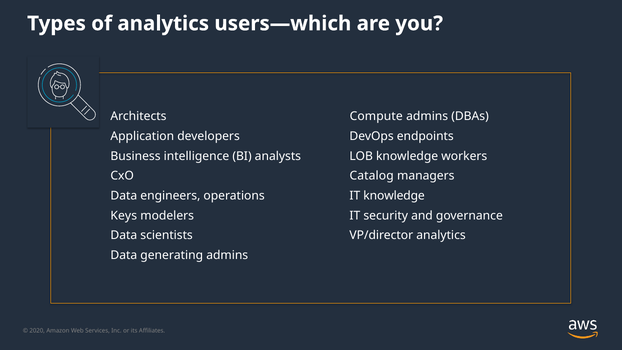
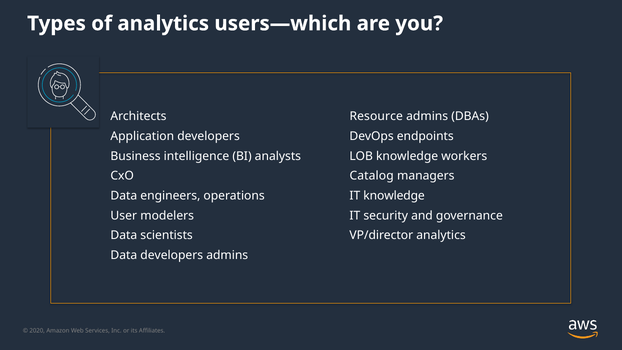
Compute: Compute -> Resource (376, 116)
Keys: Keys -> User (124, 216)
Data generating: generating -> developers (172, 255)
